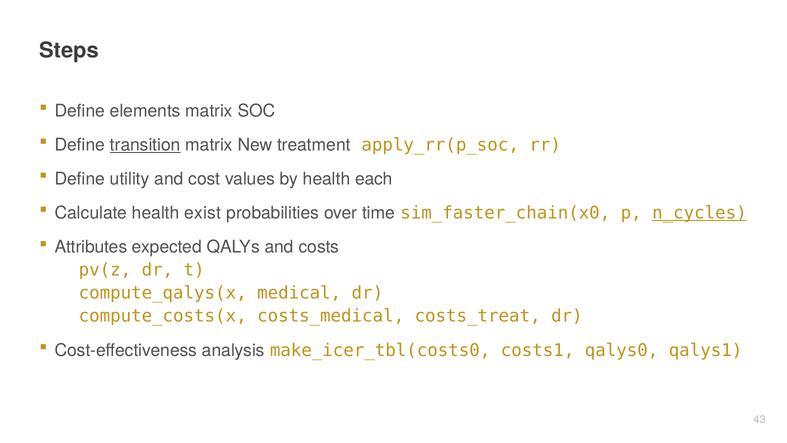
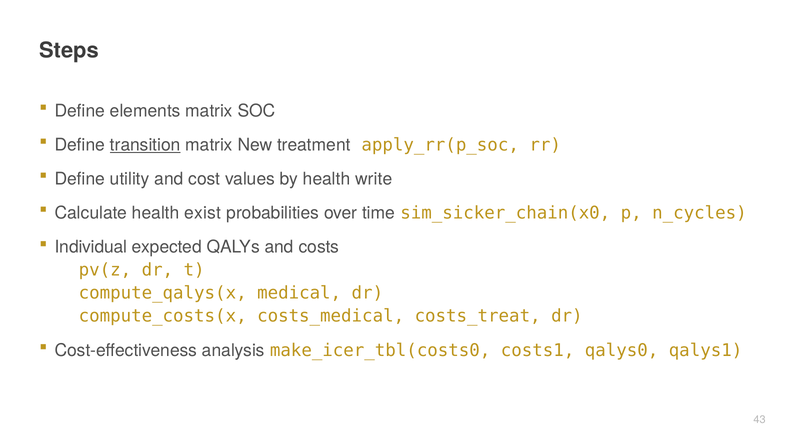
each: each -> write (374, 179)
sim_faster_chain(x0: sim_faster_chain(x0 -> sim_sicker_chain(x0 (505, 213)
n_cycles underline: present -> none (699, 213)
Attributes: Attributes -> Individual (91, 247)
